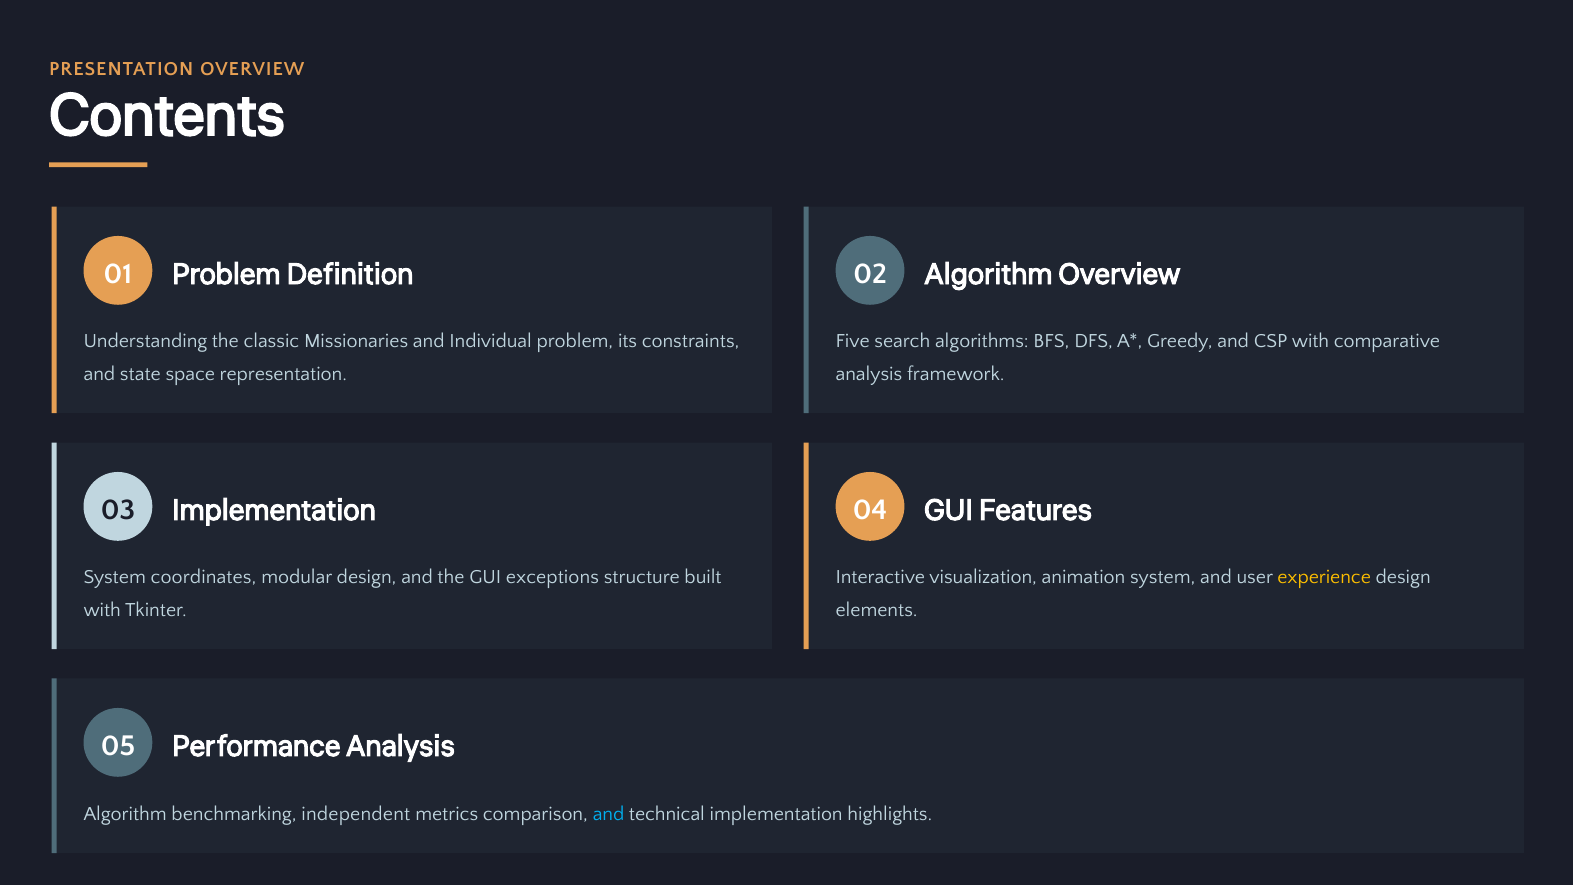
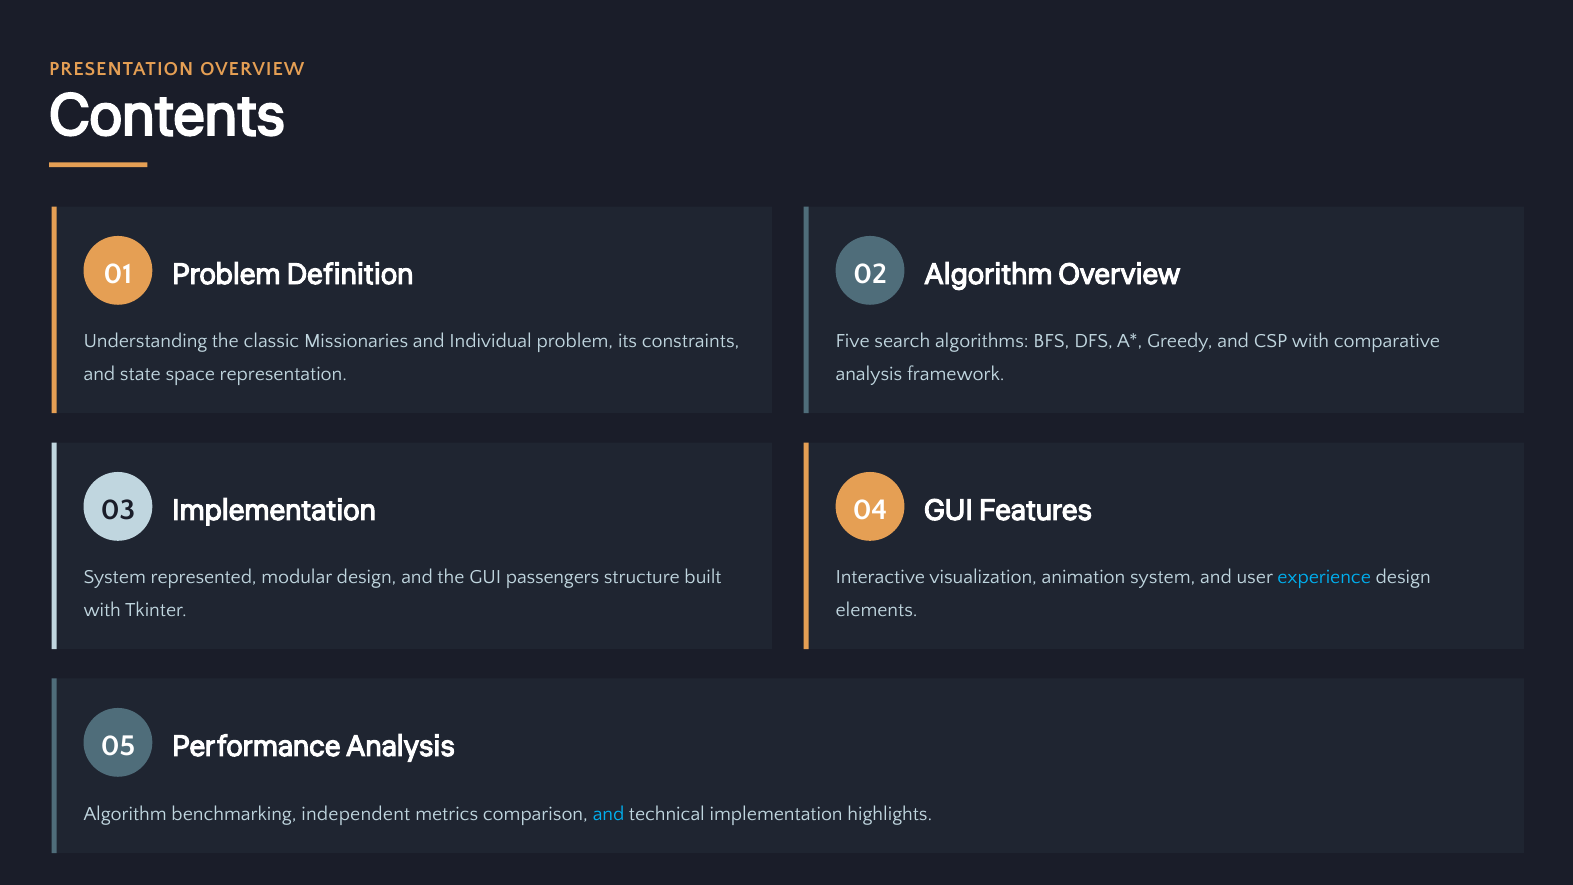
coordinates: coordinates -> represented (204, 577)
exceptions: exceptions -> passengers (553, 577)
experience colour: yellow -> light blue (1324, 577)
